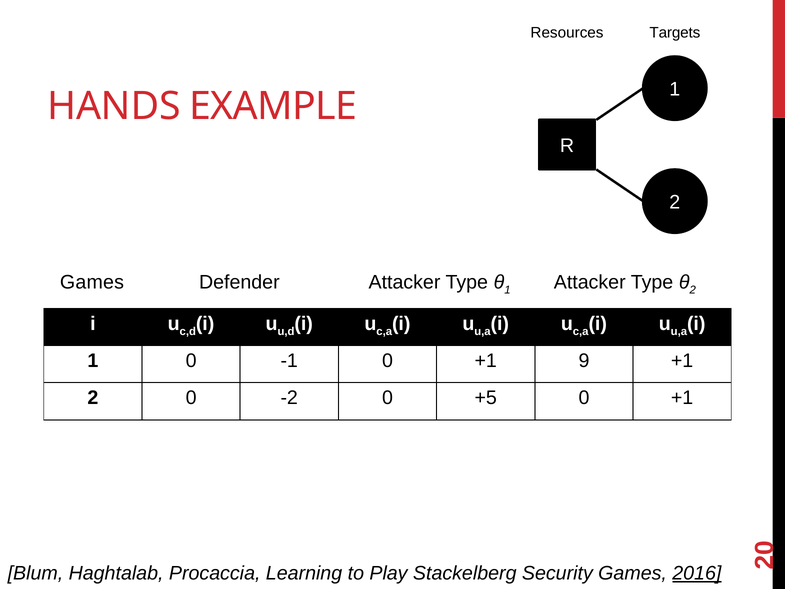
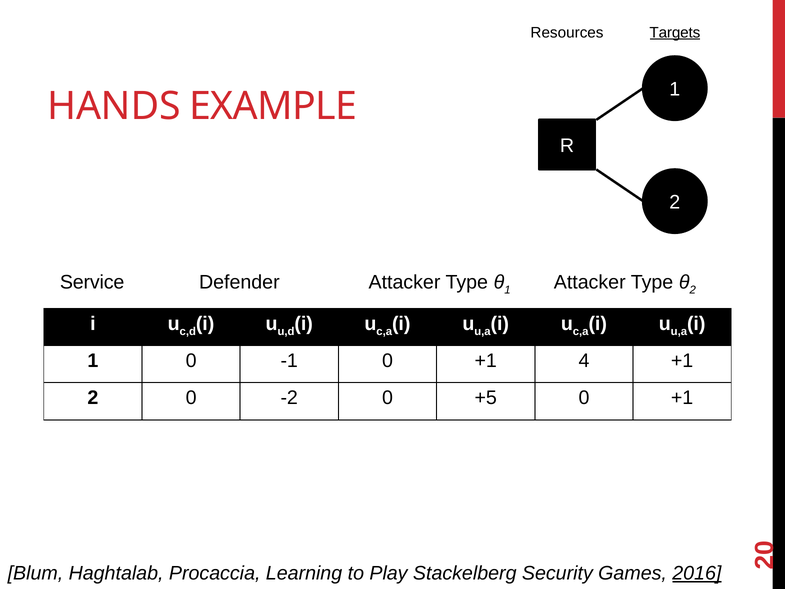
Targets underline: none -> present (675, 33)
Games: Games -> Service (92, 282)
9: 9 -> 4 (584, 361)
